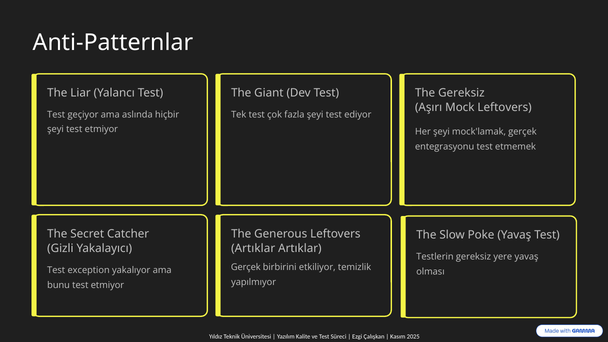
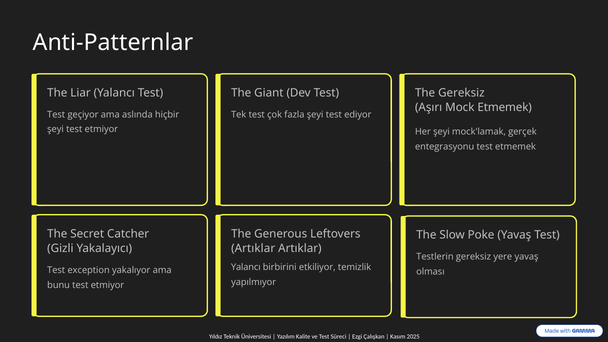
Mock Leftovers: Leftovers -> Etmemek (505, 107)
Gerçek: Gerçek -> Yalancı (246, 267)
